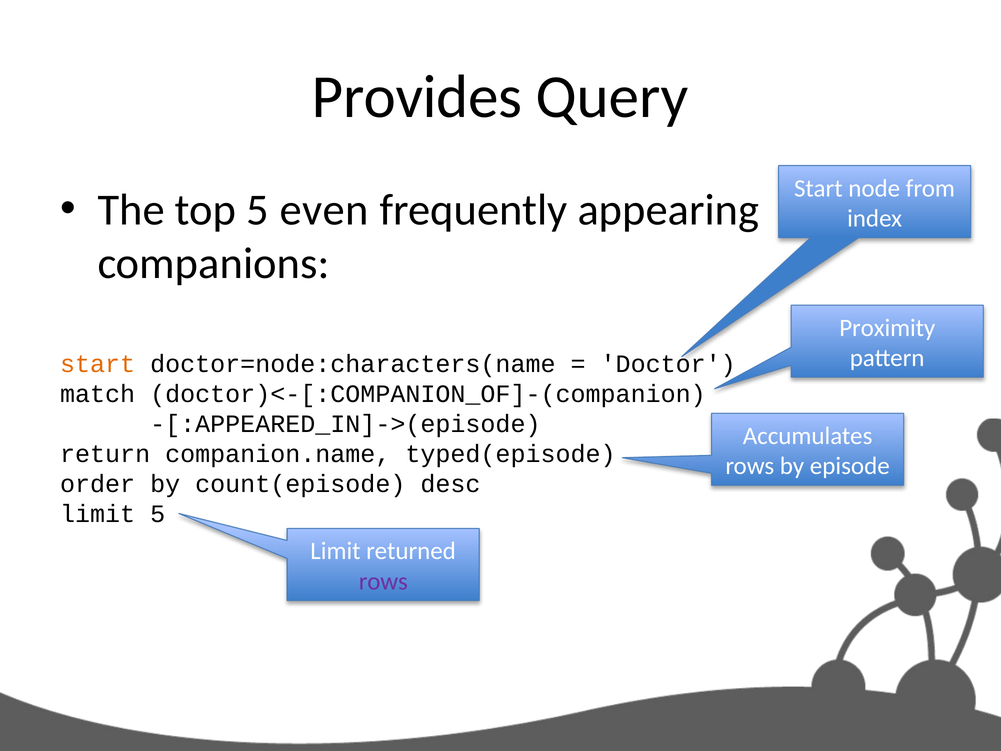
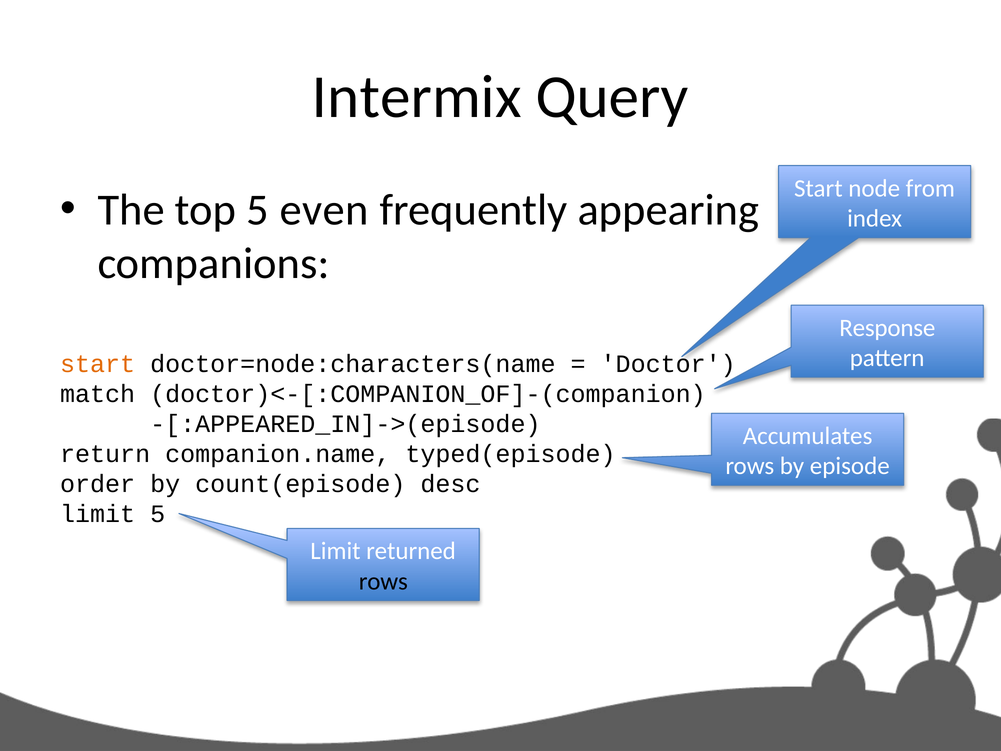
Provides: Provides -> Intermix (417, 97)
Proximity: Proximity -> Response (887, 328)
rows colour: purple -> black (383, 581)
